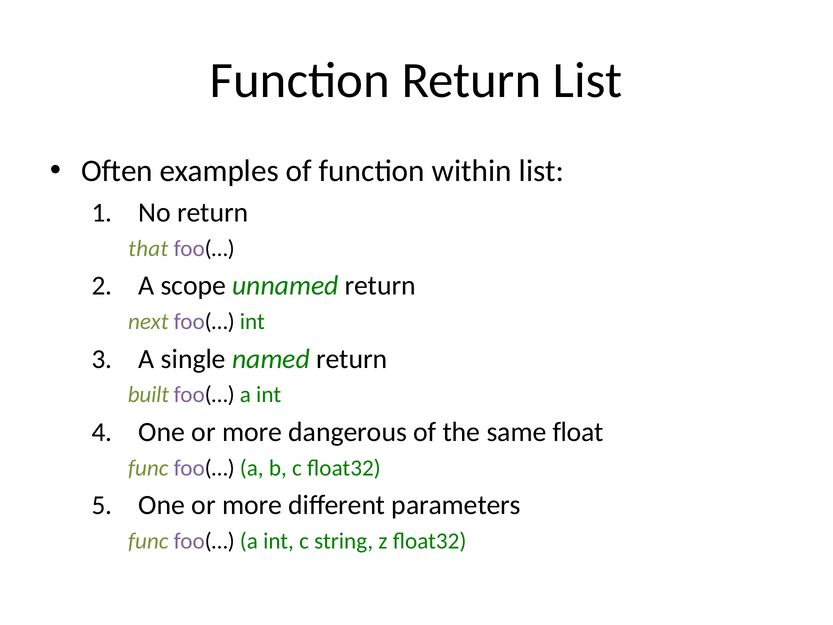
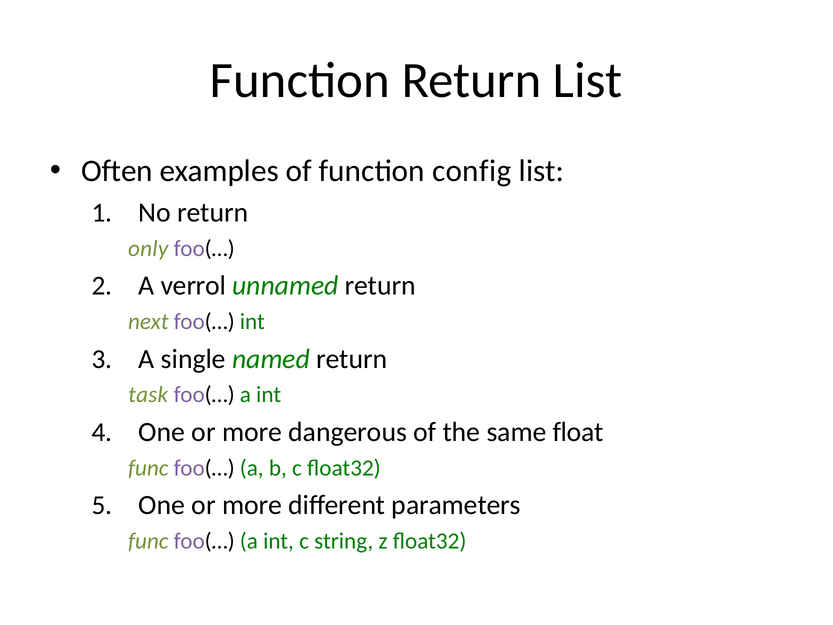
within: within -> config (472, 171)
that: that -> only (148, 248)
scope: scope -> verrol (193, 286)
built: built -> task (148, 395)
